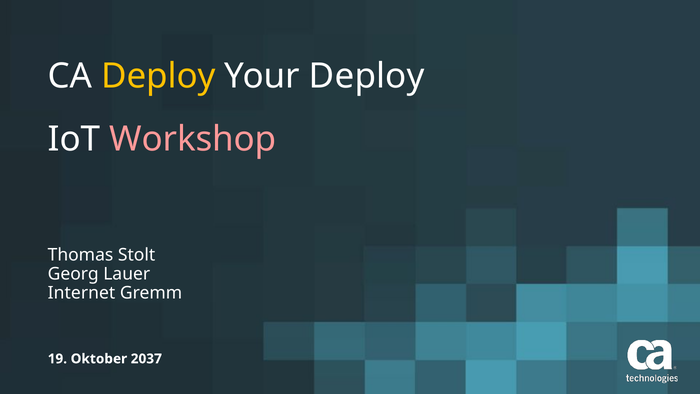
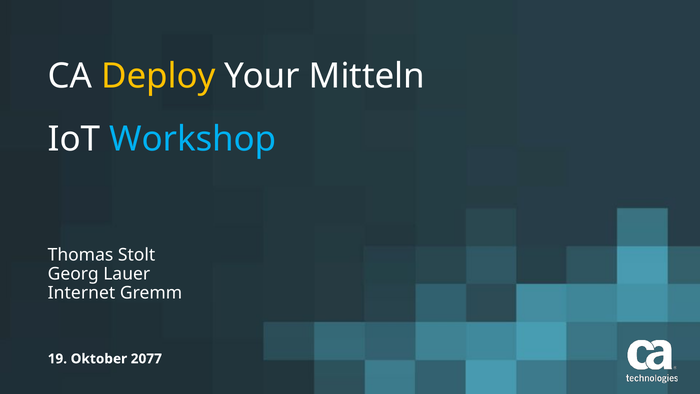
Your Deploy: Deploy -> Mitteln (367, 76)
Workshop colour: pink -> light blue (193, 139)
2037: 2037 -> 2077 (146, 359)
